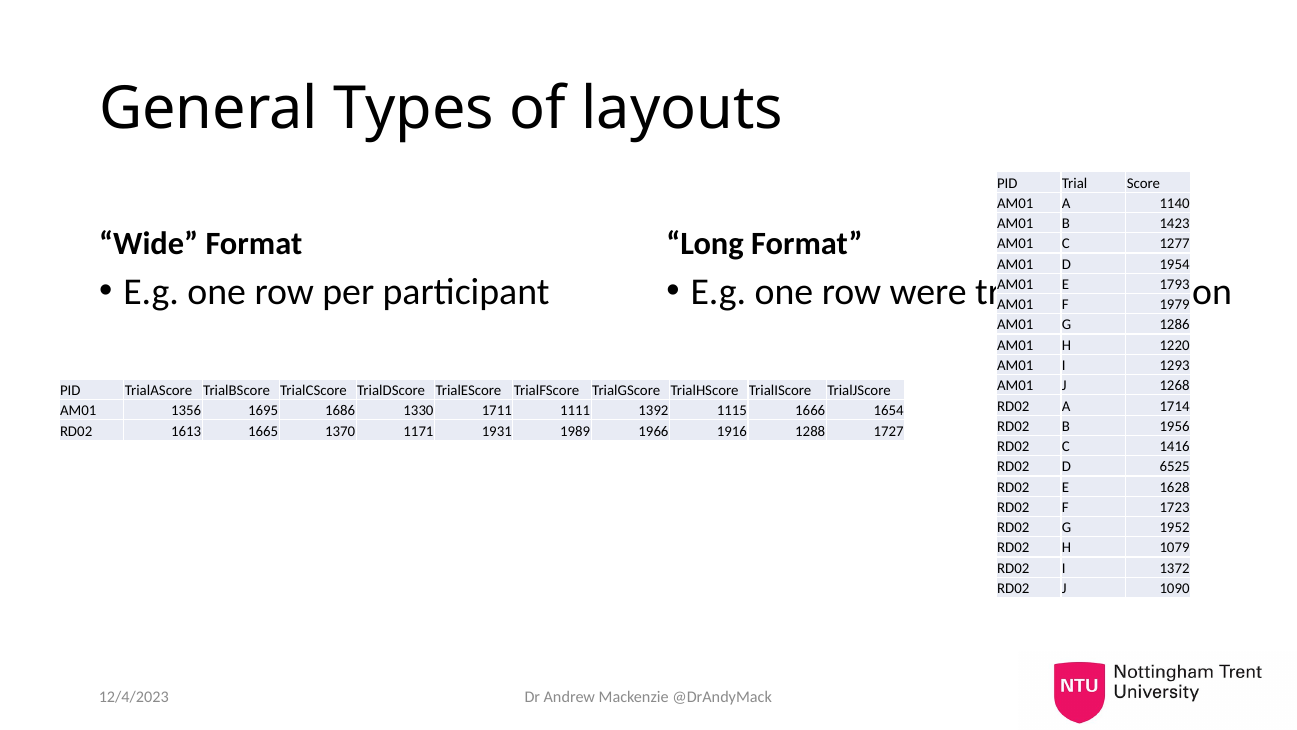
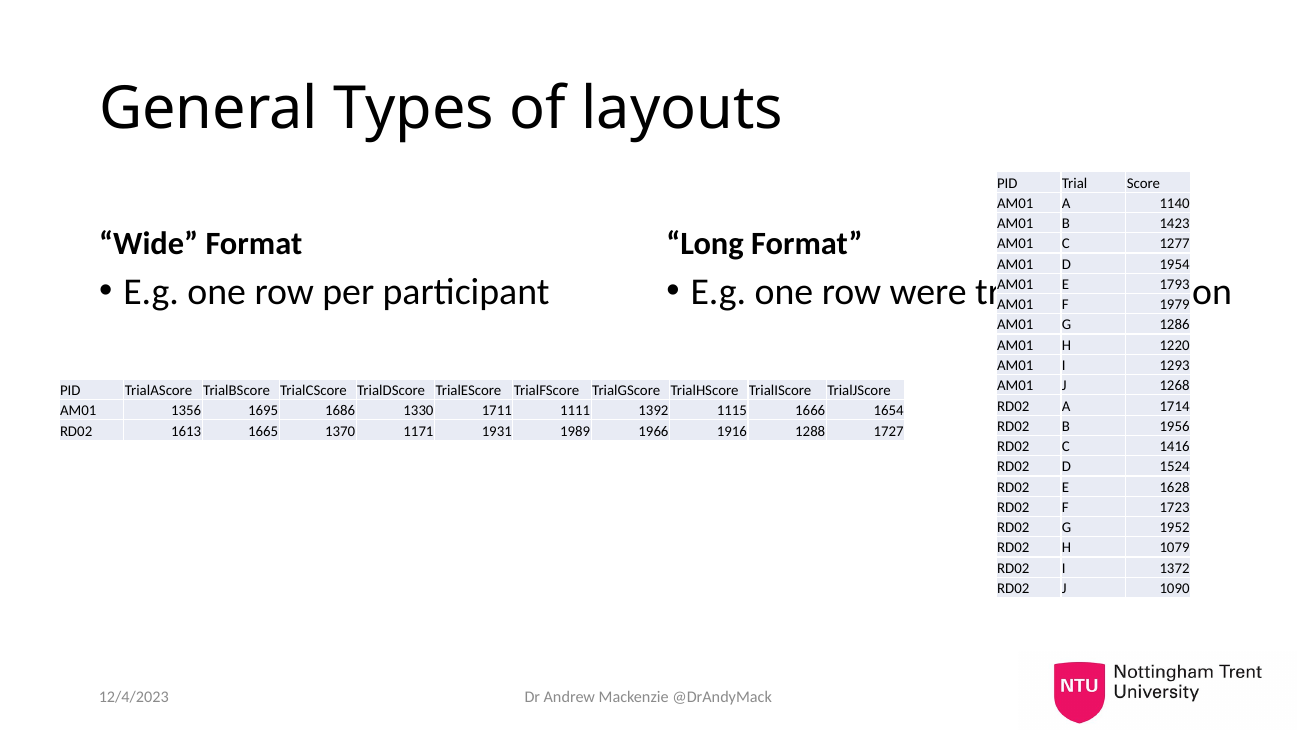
6525: 6525 -> 1524 (1175, 467)
